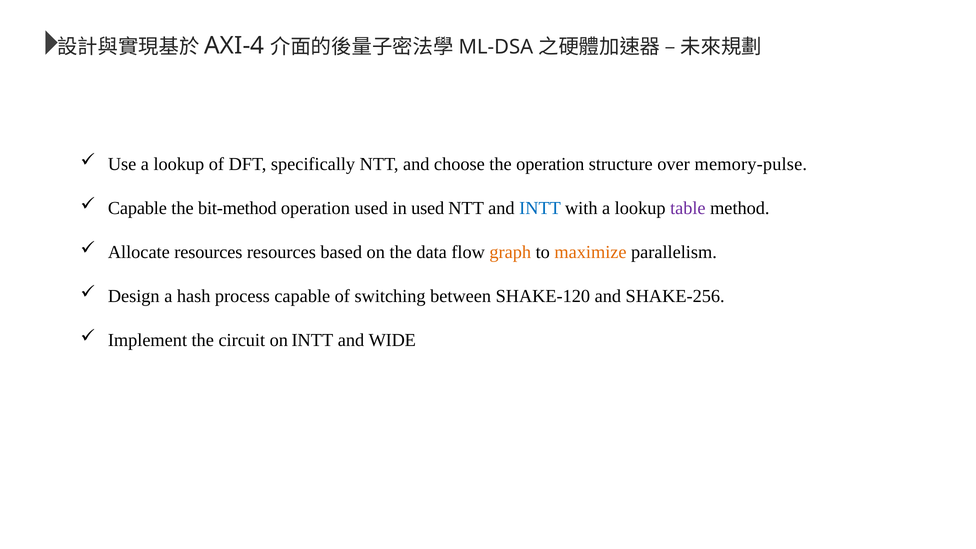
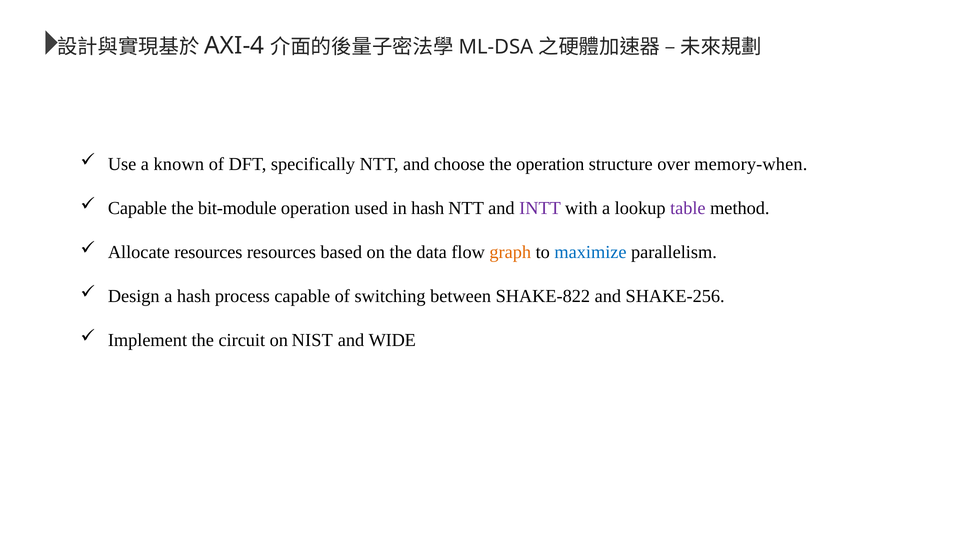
Use a lookup: lookup -> known (179, 164)
memory-pulse: memory-pulse -> memory-when (751, 164)
bit-method: bit-method -> bit-module (237, 208)
in used: used -> hash (428, 208)
INTT colour: blue -> purple (540, 208)
maximize colour: orange -> blue (591, 252)
SHAKE-120: SHAKE-120 -> SHAKE-822 (543, 296)
on INTT: INTT -> NIST (312, 340)
